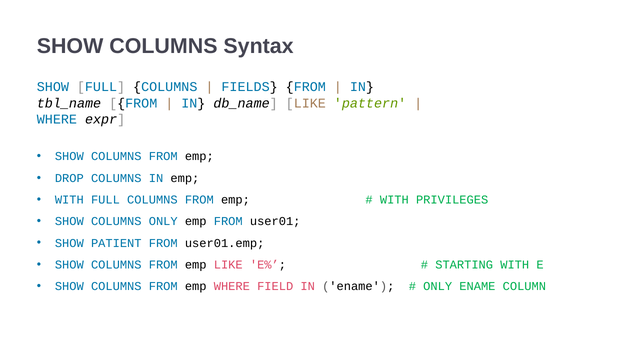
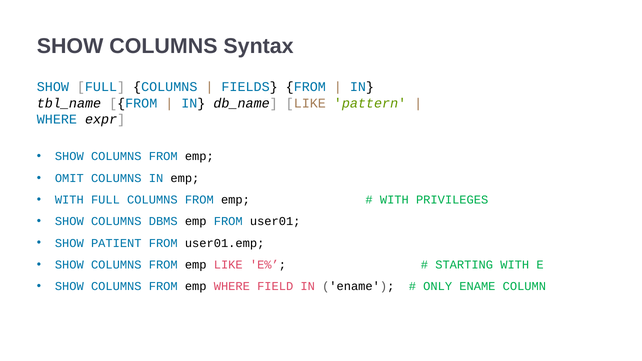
DROP: DROP -> OMIT (69, 178)
COLUMNS ONLY: ONLY -> DBMS (163, 222)
